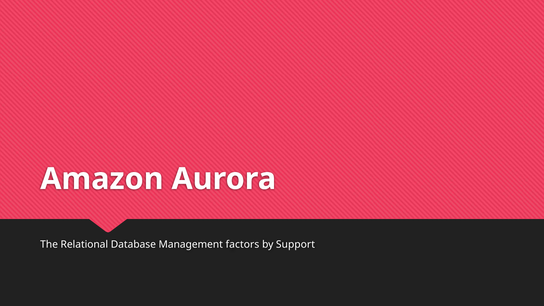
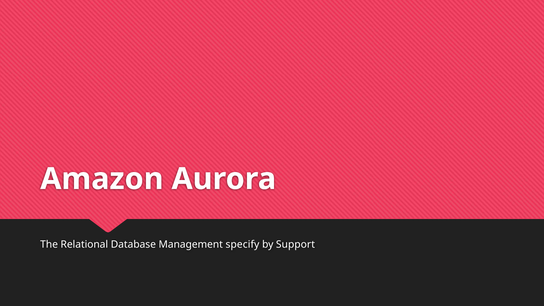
factors: factors -> specify (242, 244)
